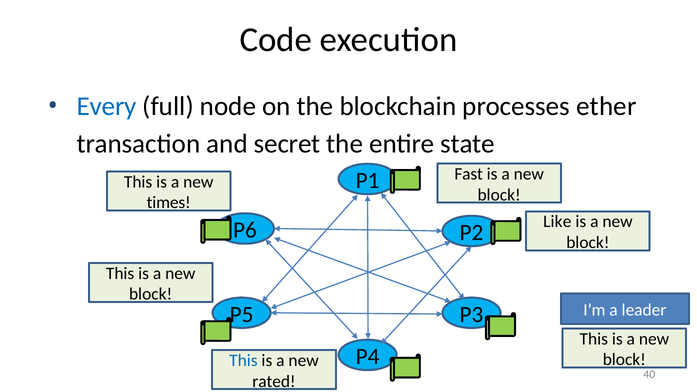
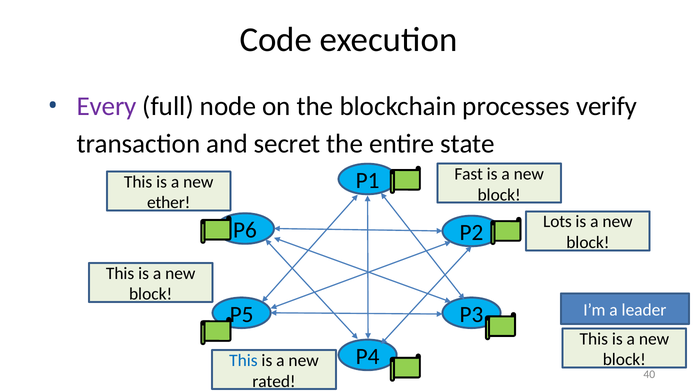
Every colour: blue -> purple (107, 106)
ether: ether -> verify (607, 106)
times: times -> ether (169, 203)
Like: Like -> Lots (557, 222)
